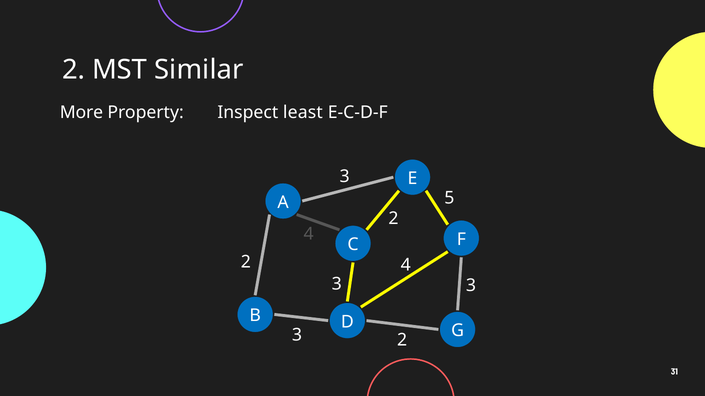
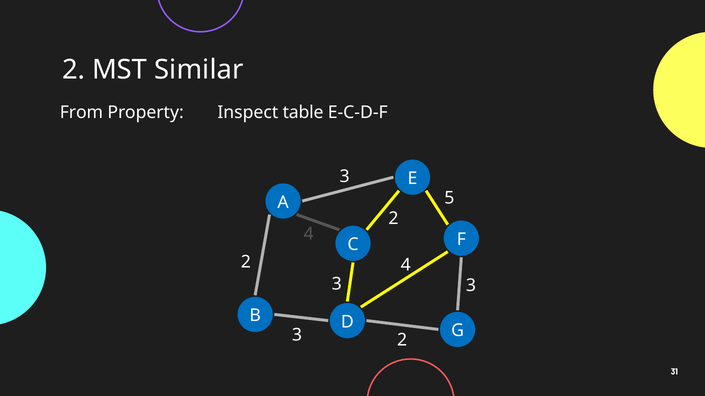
More: More -> From (81, 112)
least: least -> table (303, 112)
